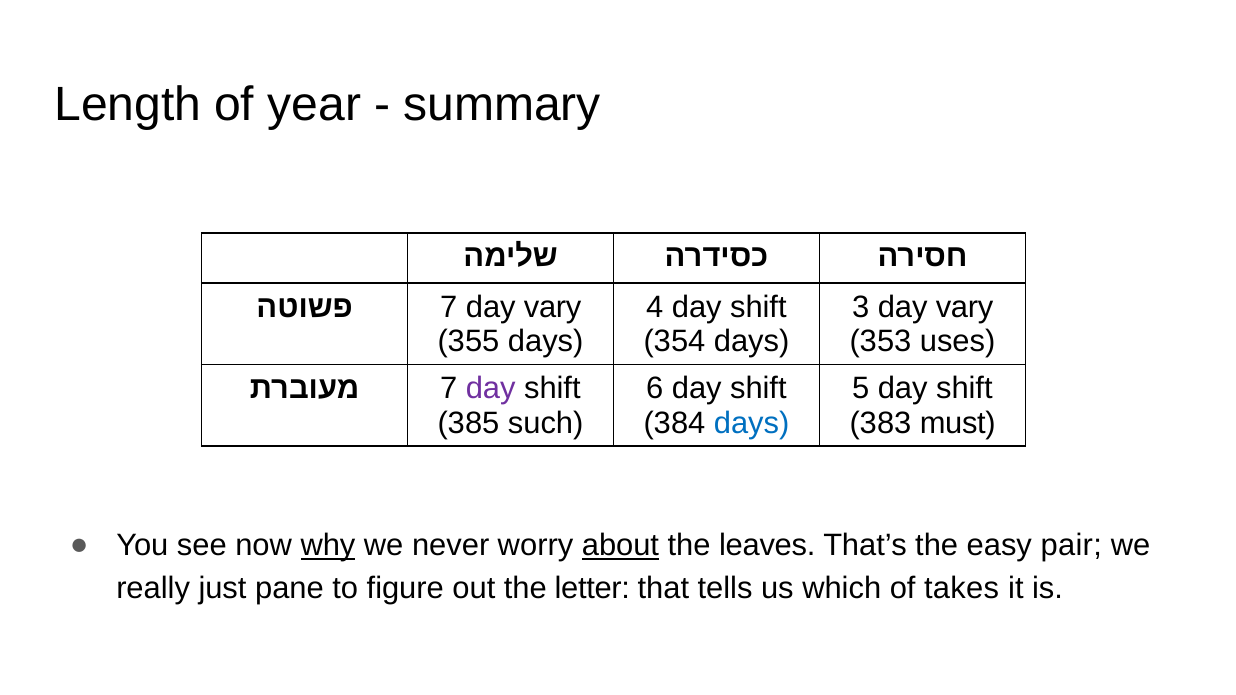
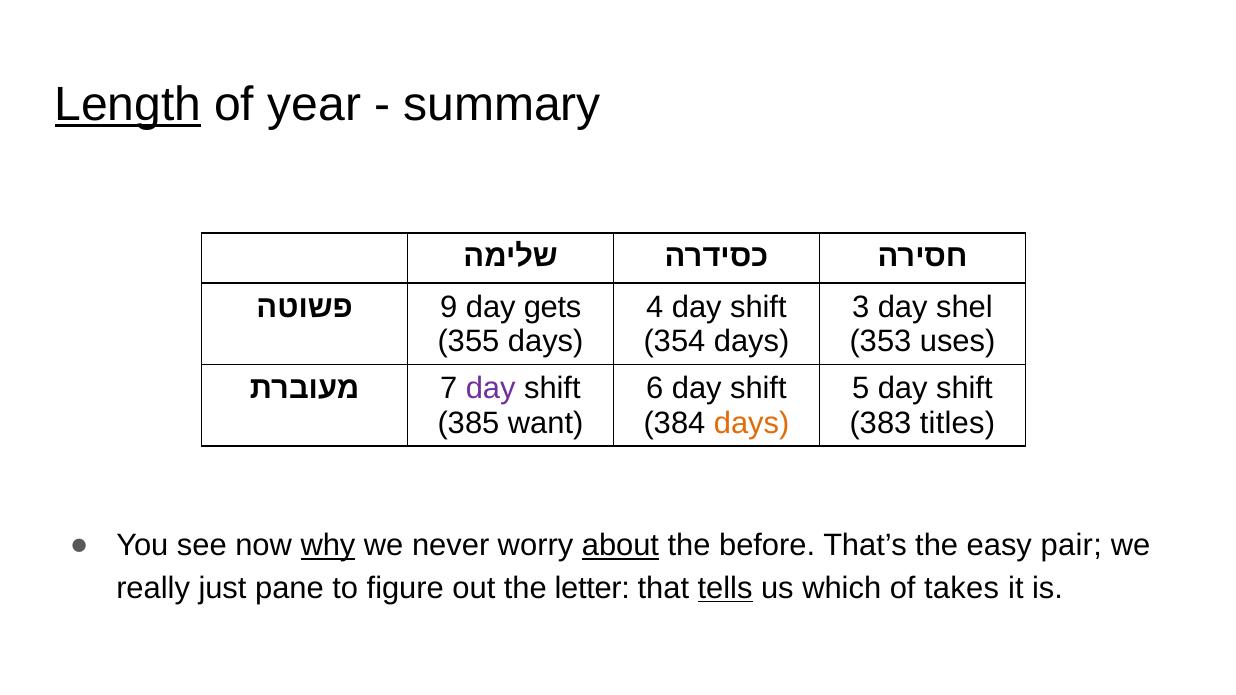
Length underline: none -> present (128, 105)
7: 7 -> 9 (449, 307)
vary: vary -> gets (553, 307)
3 day vary: vary -> shel (964, 307)
such: such -> want (546, 423)
days colour: blue -> orange (752, 423)
must: must -> titles (957, 423)
leaves: leaves -> before (767, 546)
tells underline: none -> present (725, 588)
